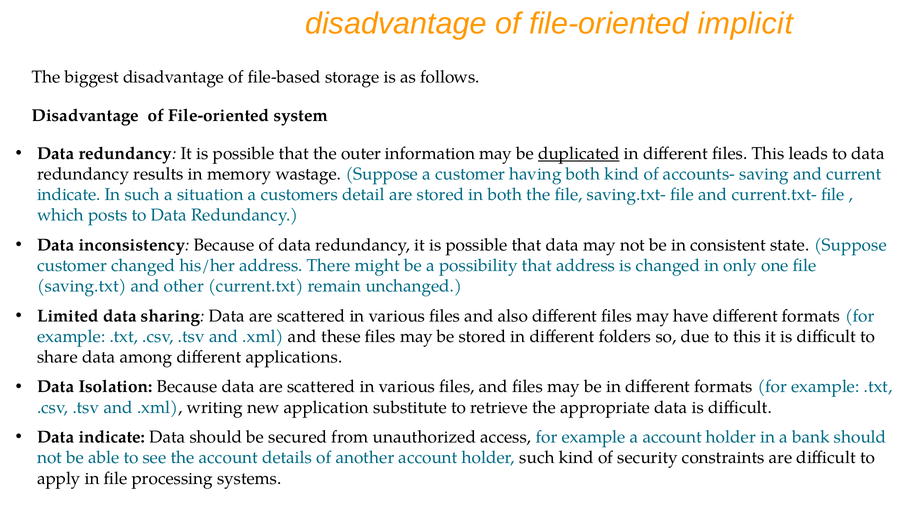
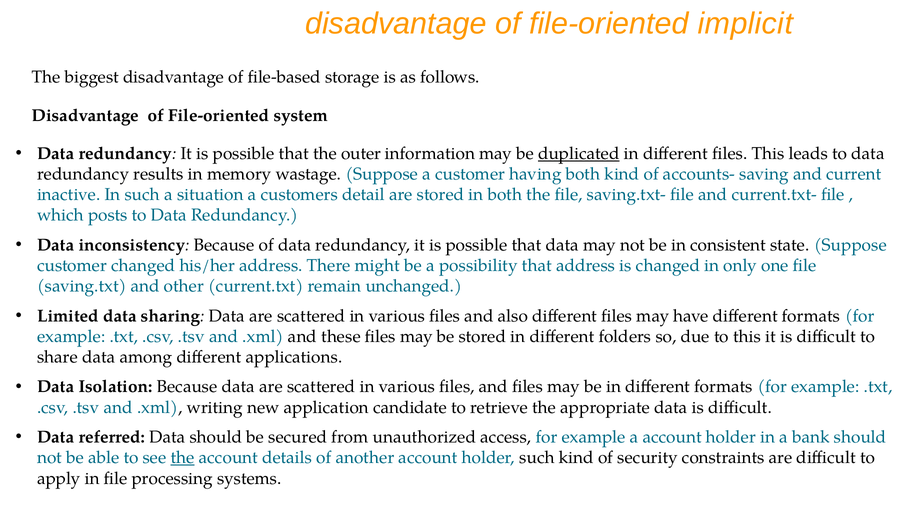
indicate: indicate -> inactive (69, 194)
substitute: substitute -> candidate (410, 407)
Data indicate: indicate -> referred (112, 437)
the underline: none -> present (183, 457)
